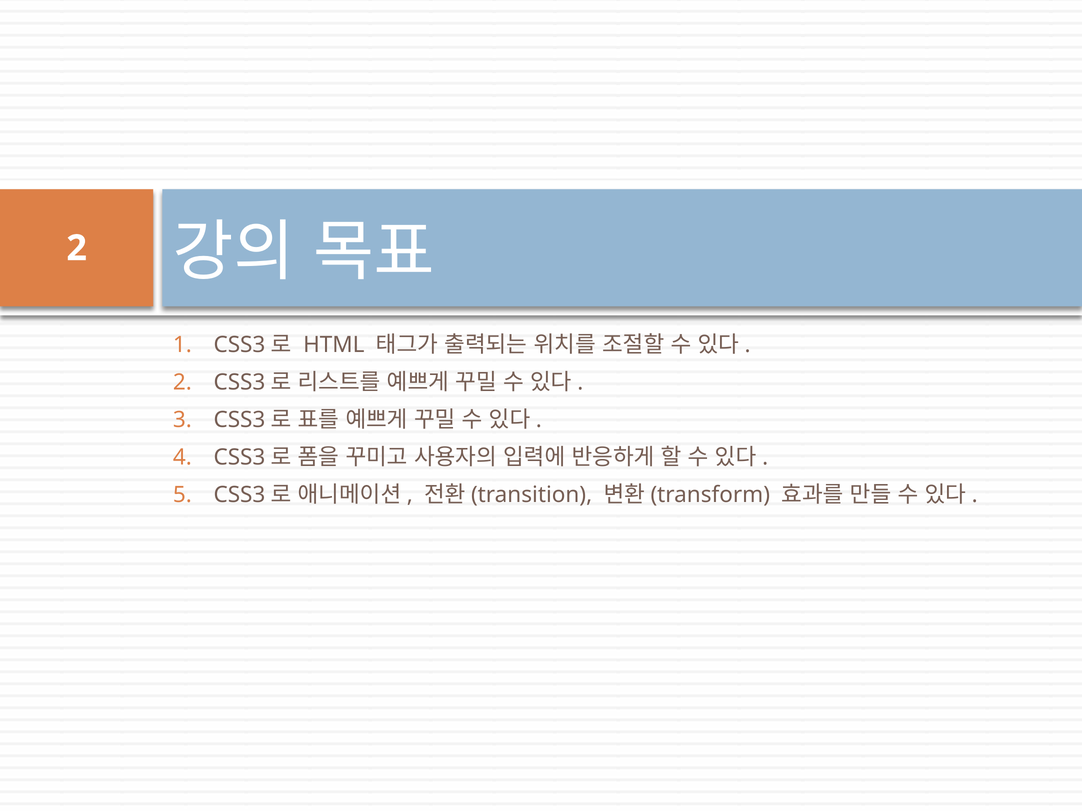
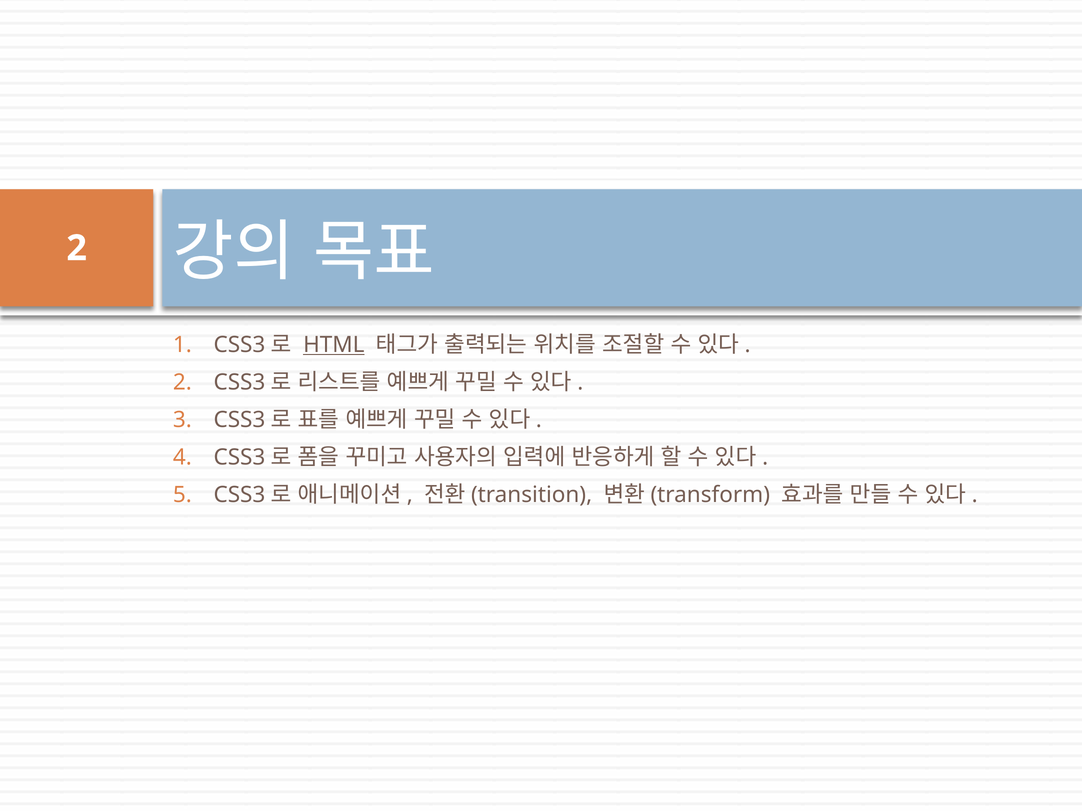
HTML underline: none -> present (334, 345)
